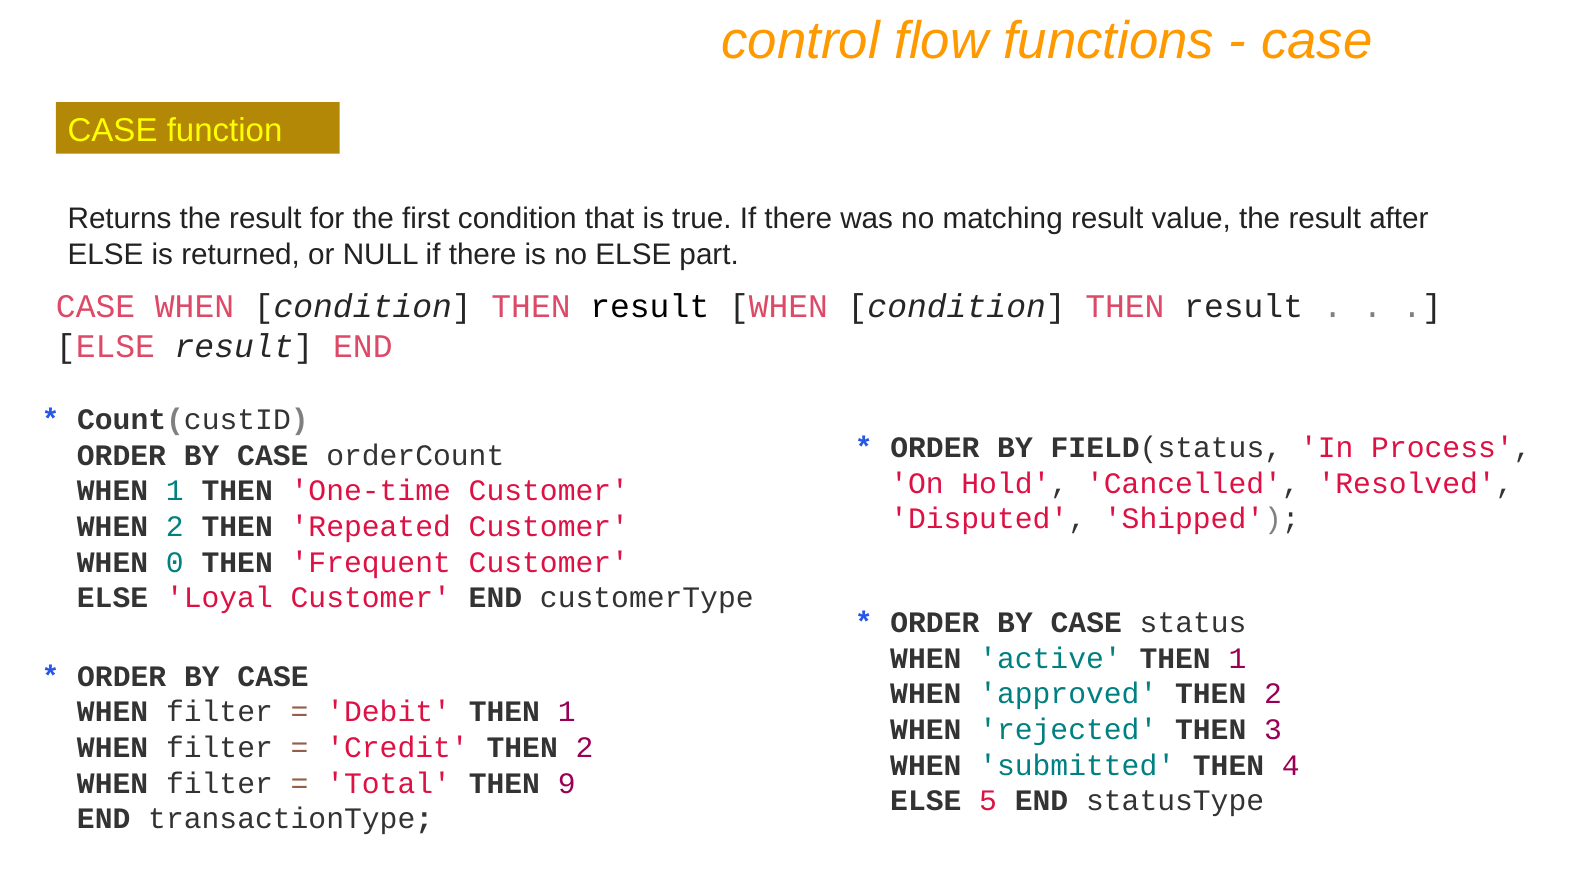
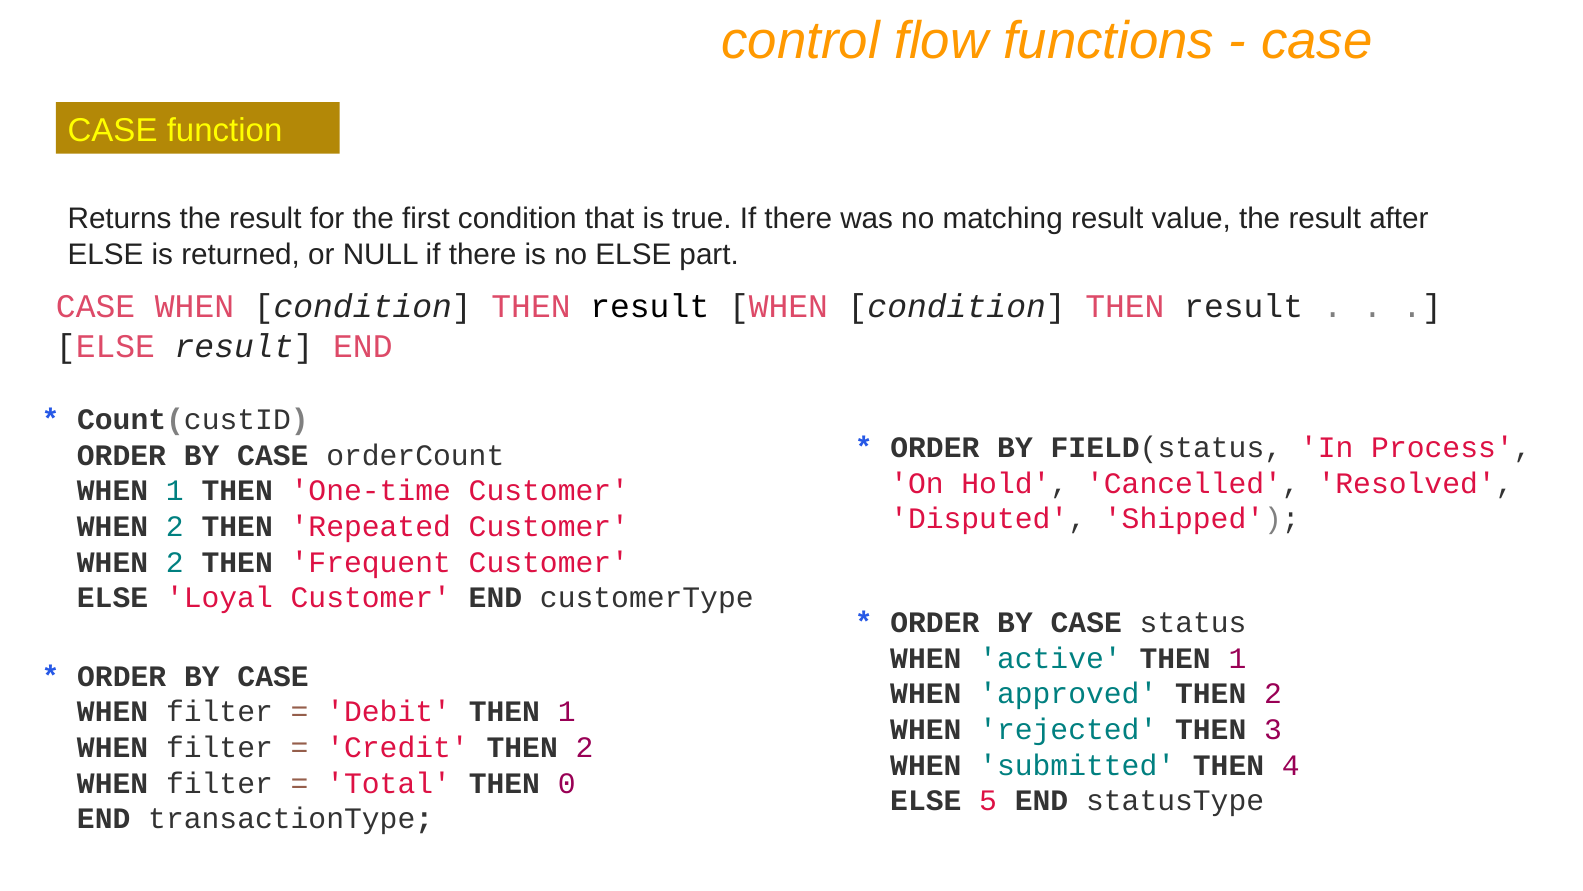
0: 0 -> 2 (175, 562)
9: 9 -> 0 (567, 783)
